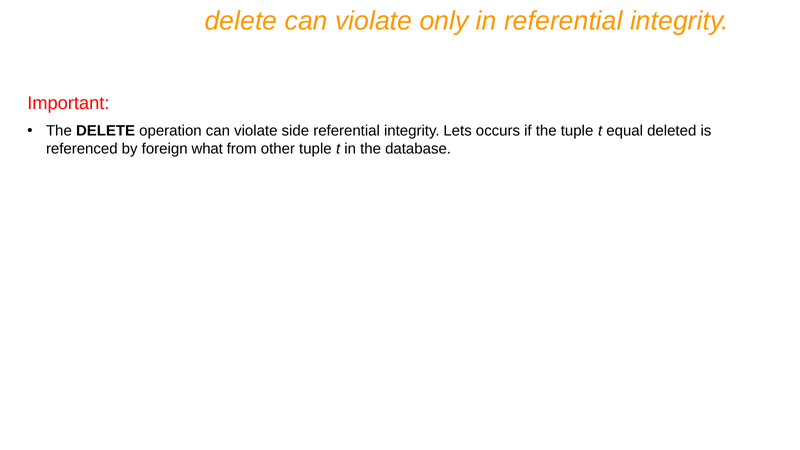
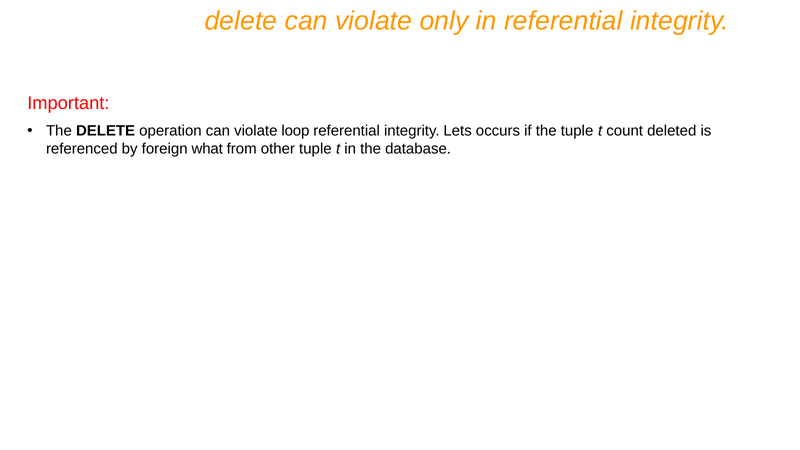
side: side -> loop (295, 131)
equal: equal -> count (625, 131)
